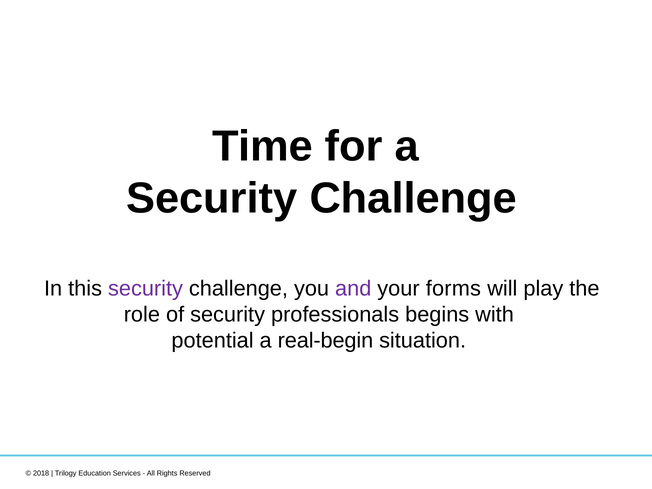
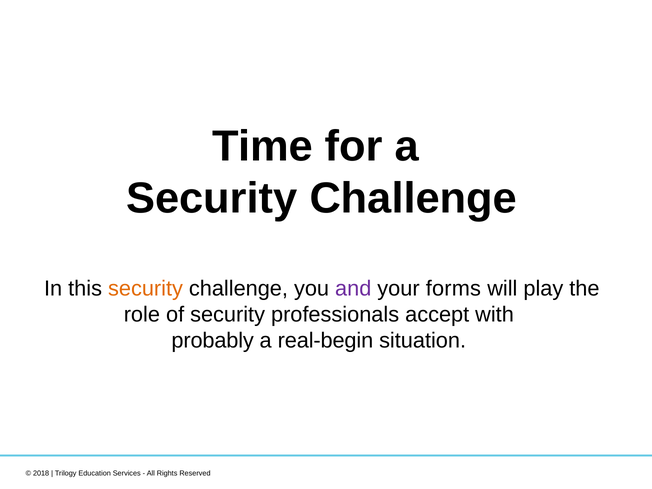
security colour: purple -> orange (145, 288)
begins: begins -> accept (437, 314)
potential: potential -> probably (213, 340)
